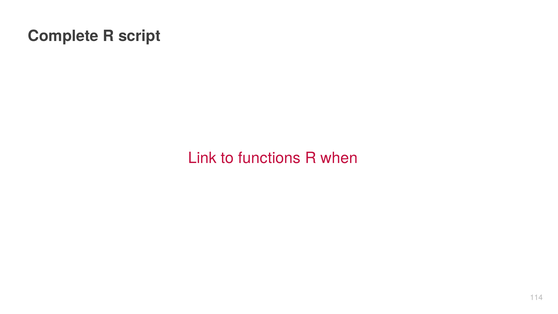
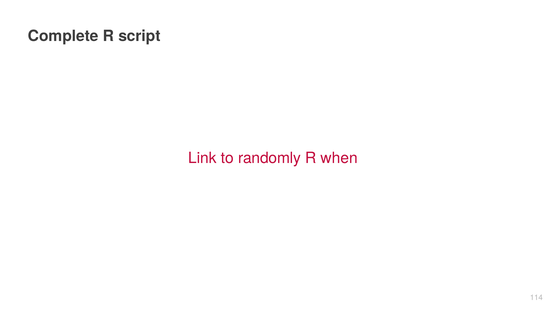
functions: functions -> randomly (270, 158)
